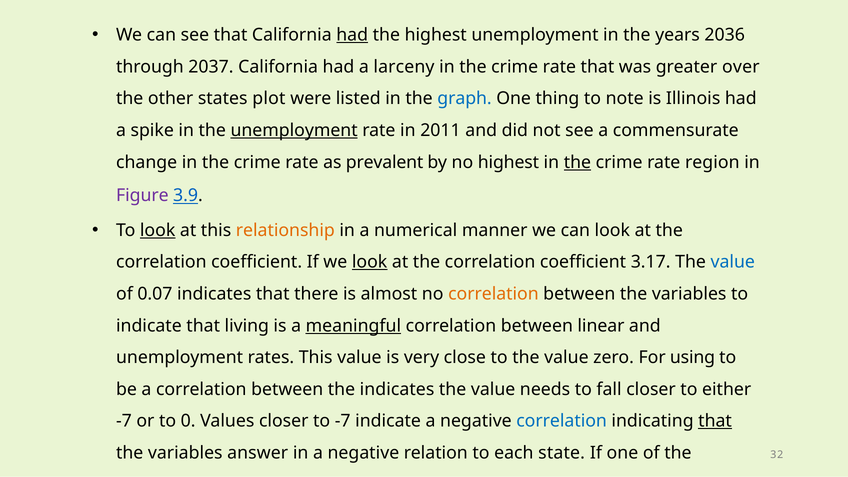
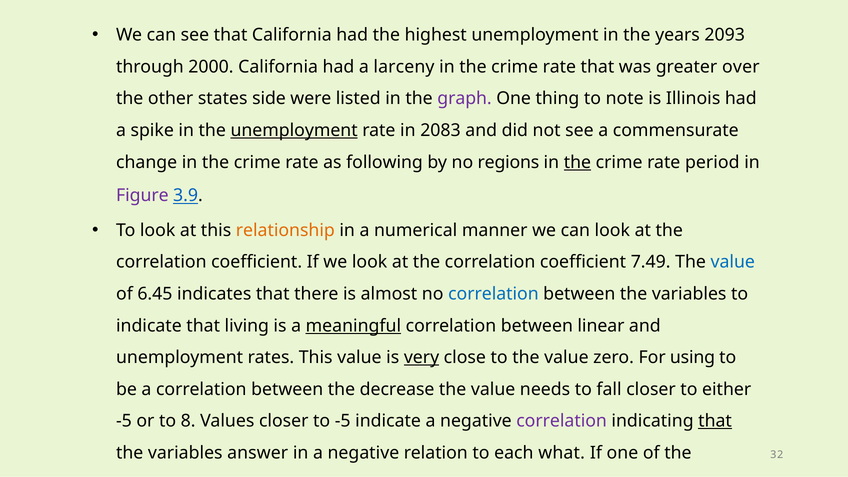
had underline: present -> none (352, 35)
2036: 2036 -> 2093 (725, 35)
2037: 2037 -> 2000 (211, 67)
plot: plot -> side (269, 99)
graph colour: blue -> purple (465, 99)
2011: 2011 -> 2083 (440, 130)
prevalent: prevalent -> following (384, 162)
no highest: highest -> regions (508, 162)
region: region -> period (712, 162)
look underline: present -> none (158, 230)
look underline: present -> none (370, 262)
3.17: 3.17 -> 7.49 (651, 262)
0.07: 0.07 -> 6.45 (155, 294)
correlation colour: orange -> blue (493, 294)
very underline: none -> present (422, 357)
the indicates: indicates -> decrease (397, 389)
-7: -7 -> -5 (124, 421)
0: 0 -> 8 (188, 421)
to -7: -7 -> -5 (343, 421)
correlation colour: blue -> purple (562, 421)
state: state -> what (562, 453)
